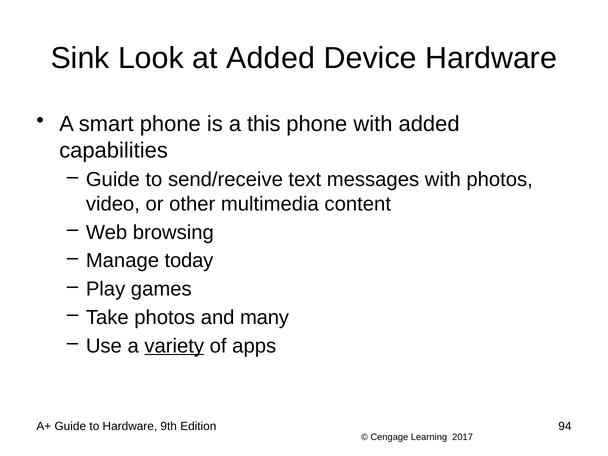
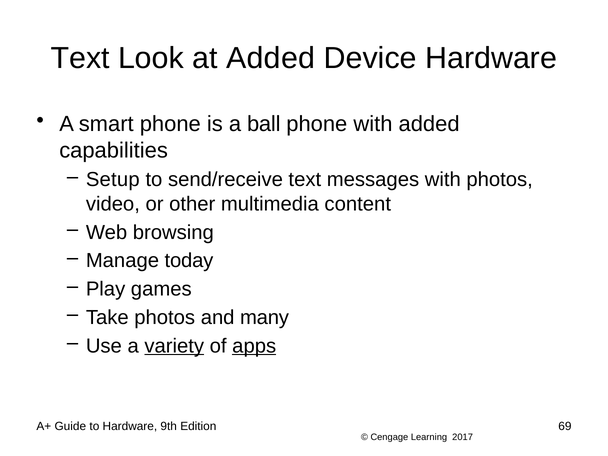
Sink: Sink -> Text (80, 58)
this: this -> ball (264, 124)
Guide: Guide -> Setup (113, 180)
apps underline: none -> present (254, 346)
94: 94 -> 69 (565, 426)
